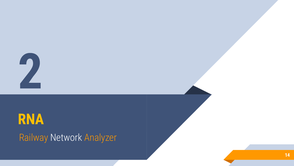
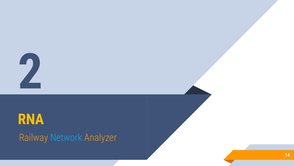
Network colour: white -> light blue (66, 137)
